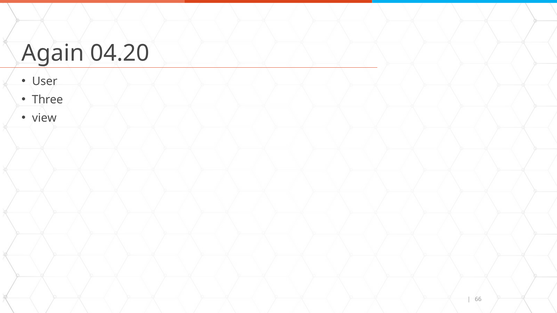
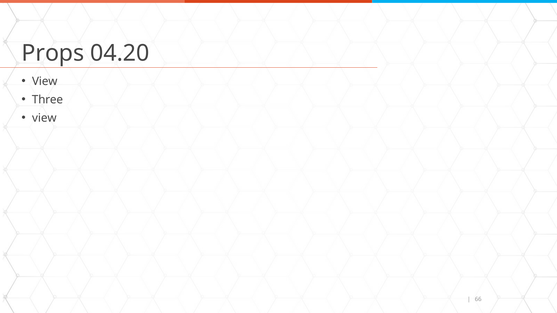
Again: Again -> Props (53, 53)
User: User -> View (45, 81)
